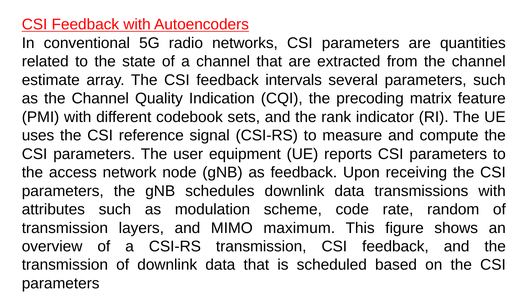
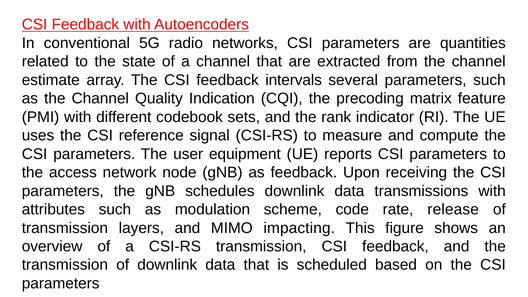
random: random -> release (453, 209)
maximum: maximum -> impacting (299, 228)
